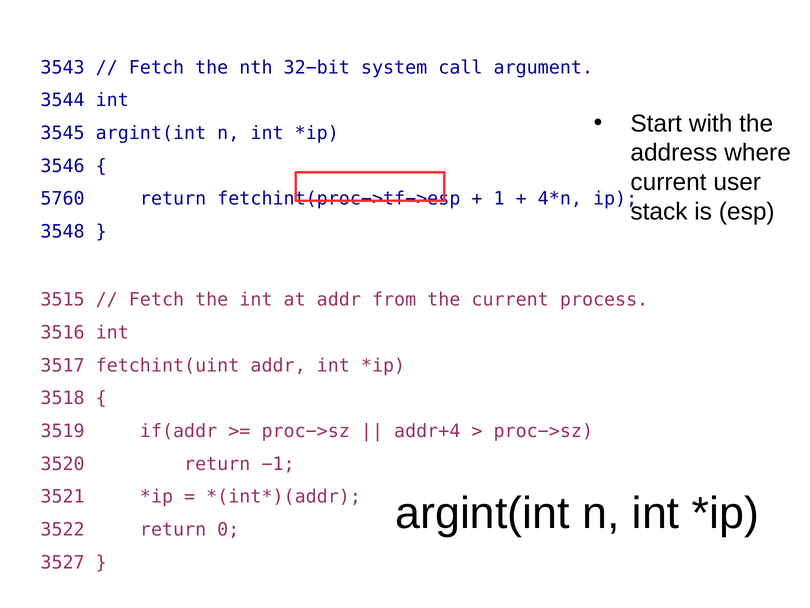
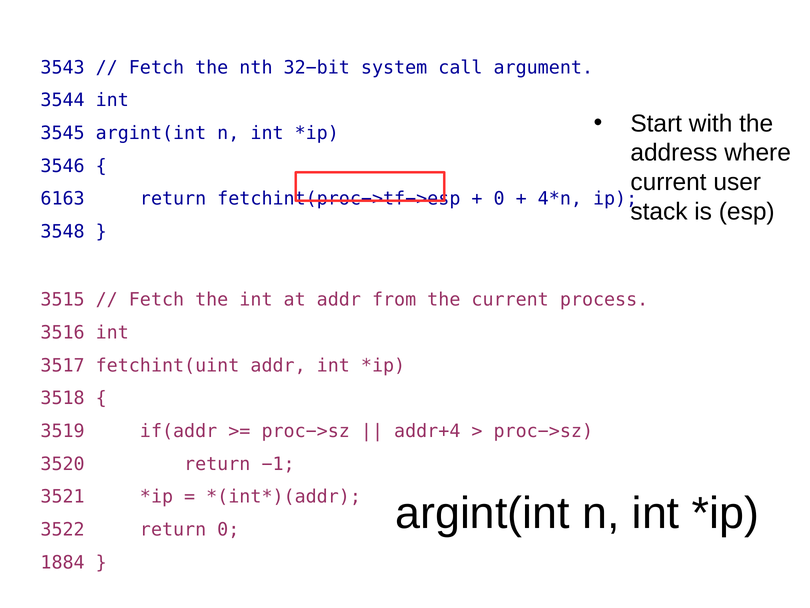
5760: 5760 -> 6163 (63, 199)
1: 1 -> 0 (499, 199)
3527: 3527 -> 1884 (63, 562)
